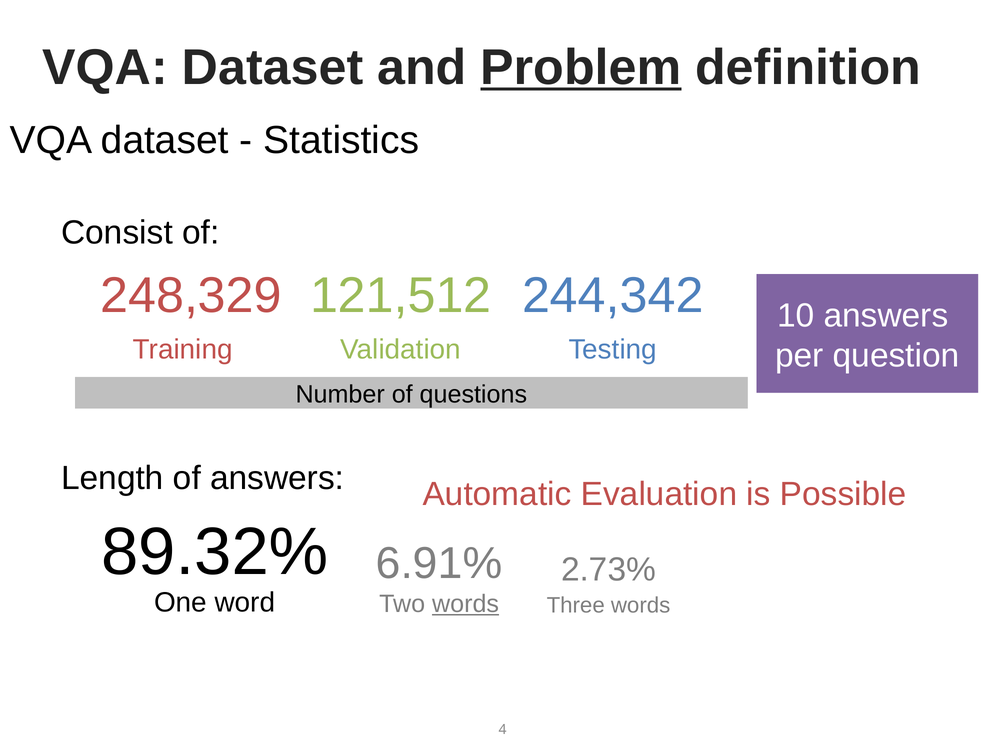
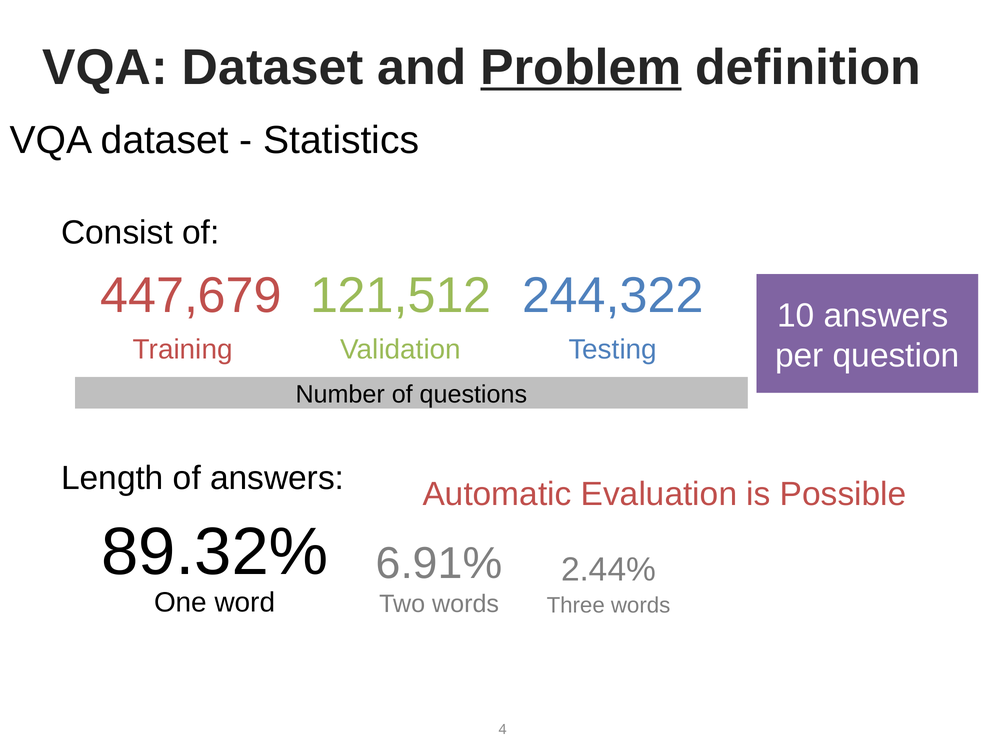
248,329: 248,329 -> 447,679 (191, 296)
244,342: 244,342 -> 244,322 (613, 296)
2.73%: 2.73% -> 2.44% (609, 569)
words underline: present -> none (466, 604)
